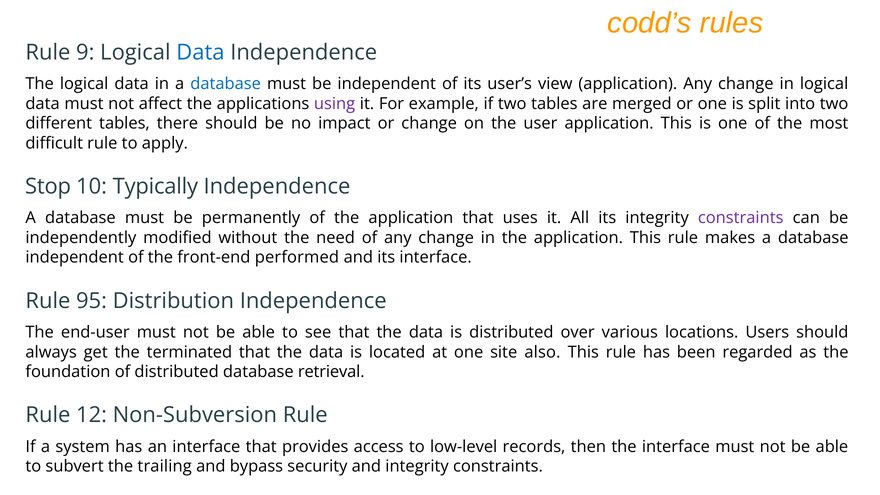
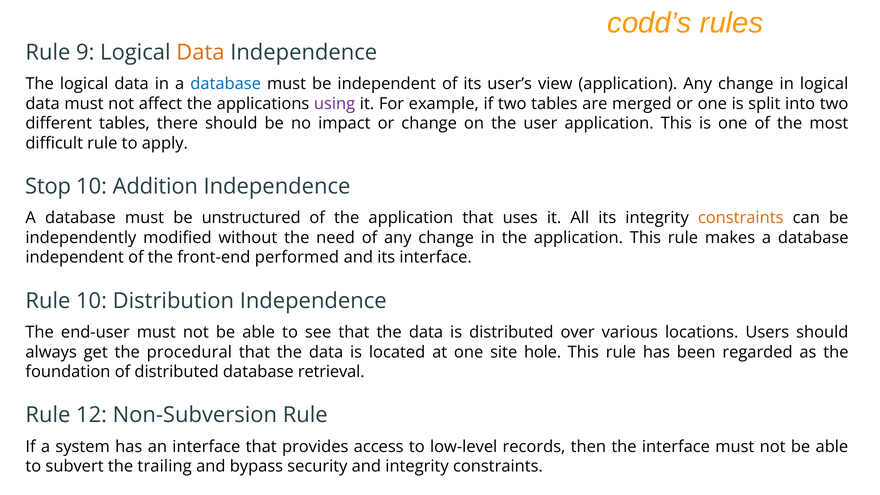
Data colour: blue -> orange (200, 52)
Typically: Typically -> Addition (155, 186)
permanently: permanently -> unstructured (251, 218)
constraints colour: purple -> orange (741, 218)
Rule 95: 95 -> 10 (92, 301)
terminated: terminated -> procedural (189, 352)
also: also -> hole (543, 352)
